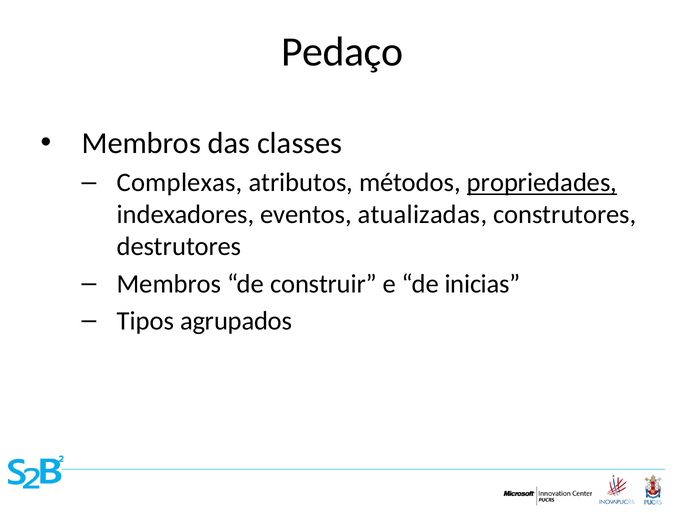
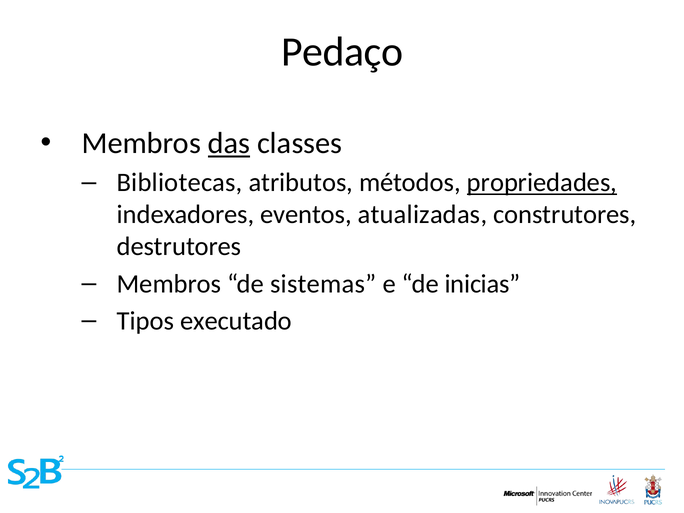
das underline: none -> present (229, 143)
Complexas: Complexas -> Bibliotecas (180, 183)
construir: construir -> sistemas (323, 284)
agrupados: agrupados -> executado (236, 321)
